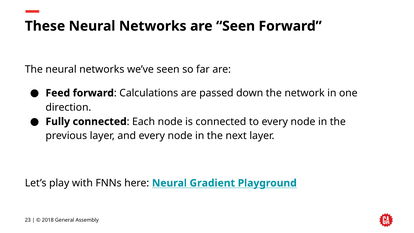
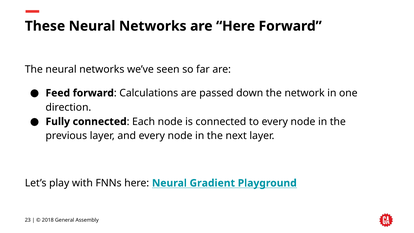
are Seen: Seen -> Here (236, 26)
